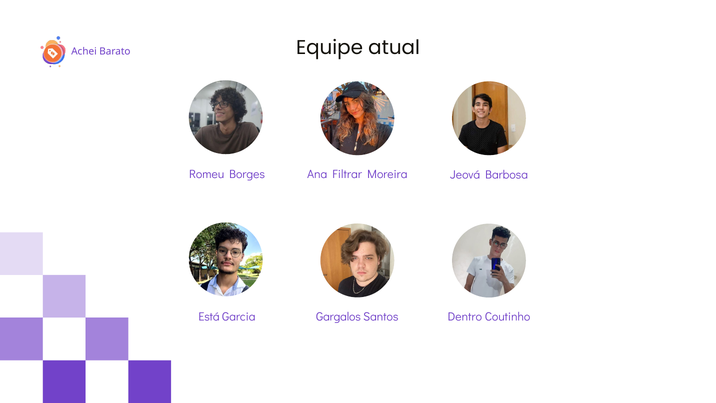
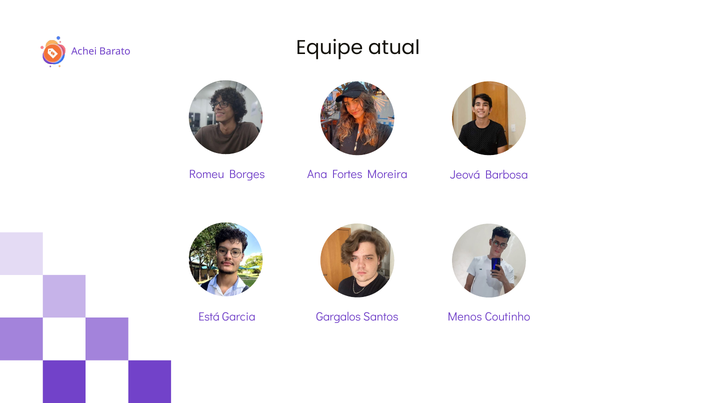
Filtrar: Filtrar -> Fortes (347, 174)
Dentro: Dentro -> Menos (465, 317)
